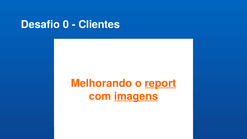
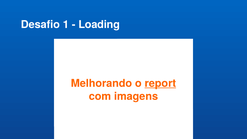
0: 0 -> 1 (66, 25)
Clientes: Clientes -> Loading (99, 25)
imagens underline: present -> none (136, 96)
